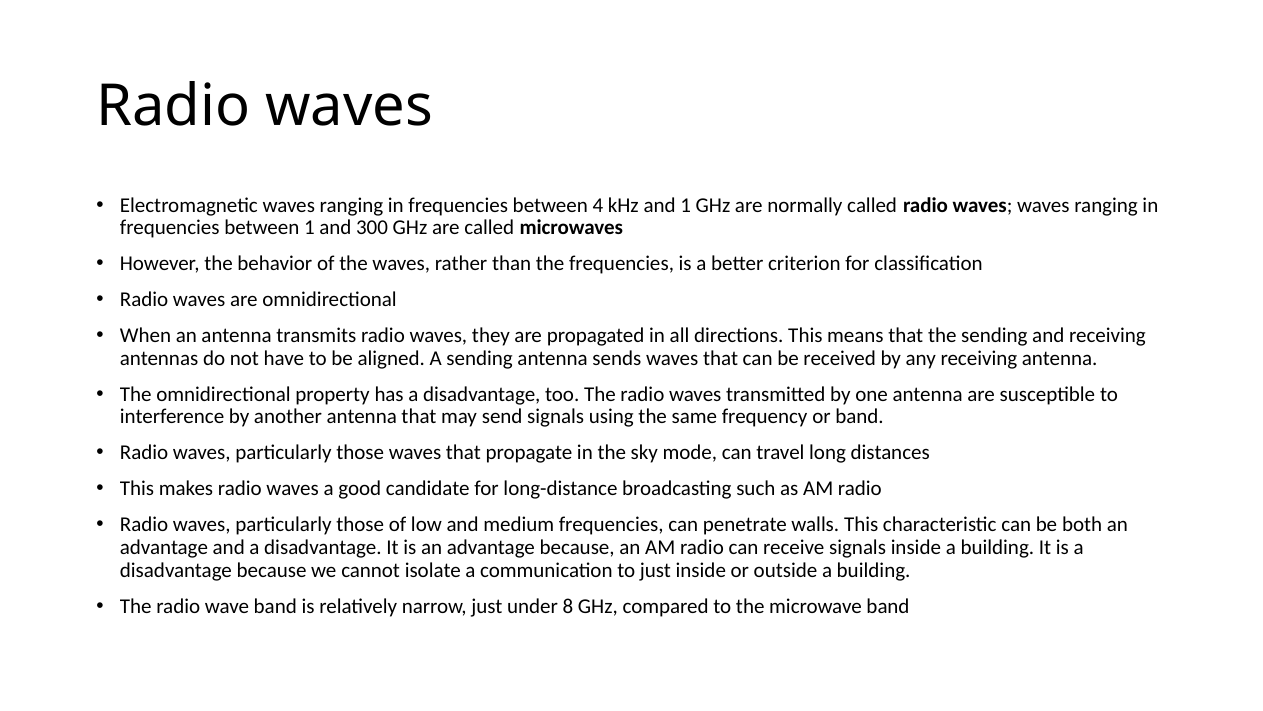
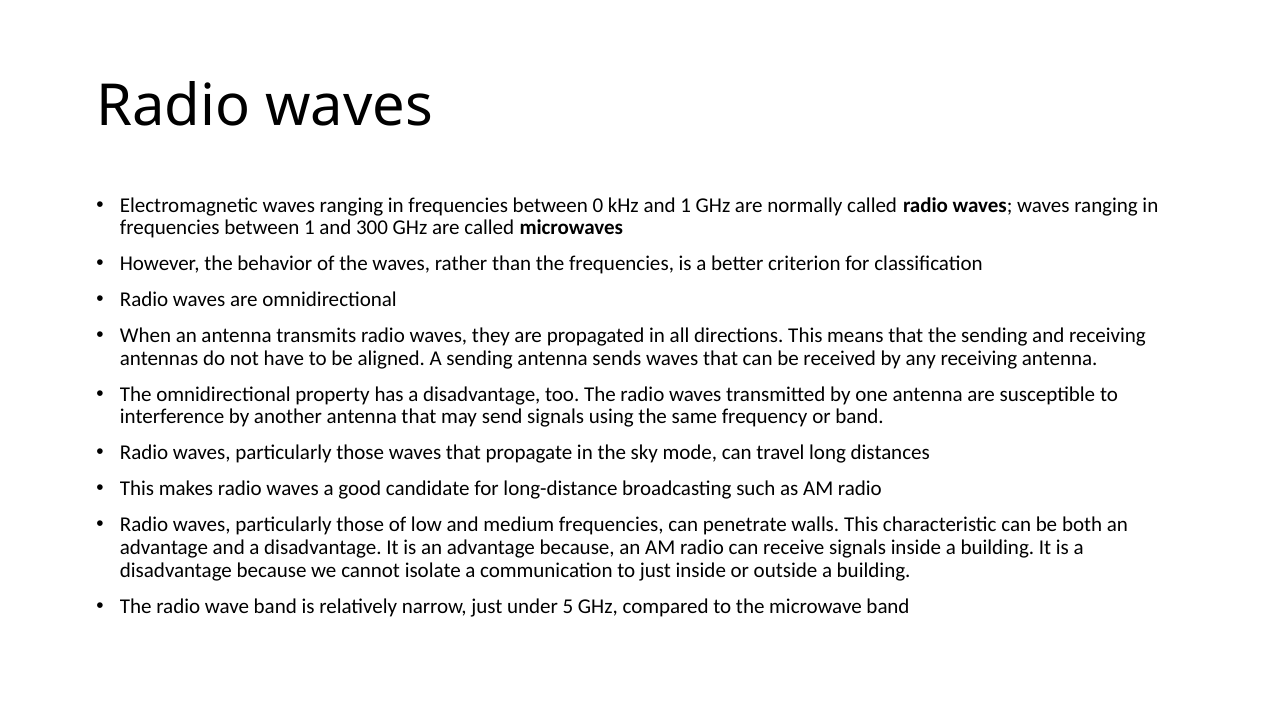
4: 4 -> 0 (598, 205)
8: 8 -> 5 (568, 606)
